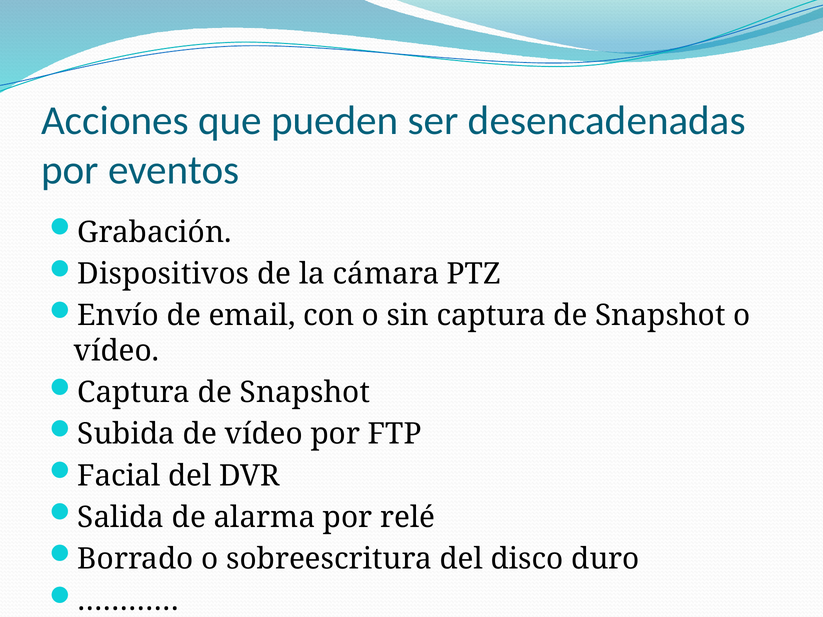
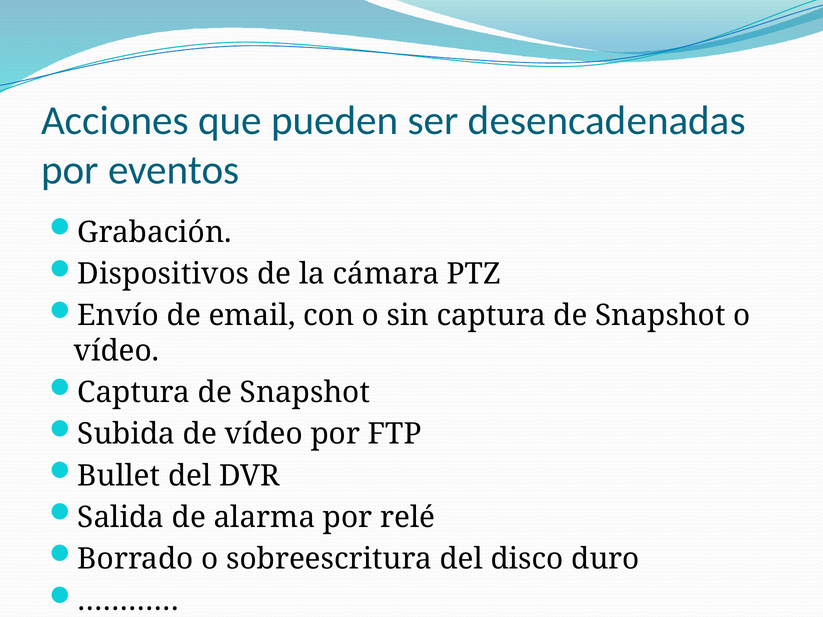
Facial: Facial -> Bullet (119, 476)
